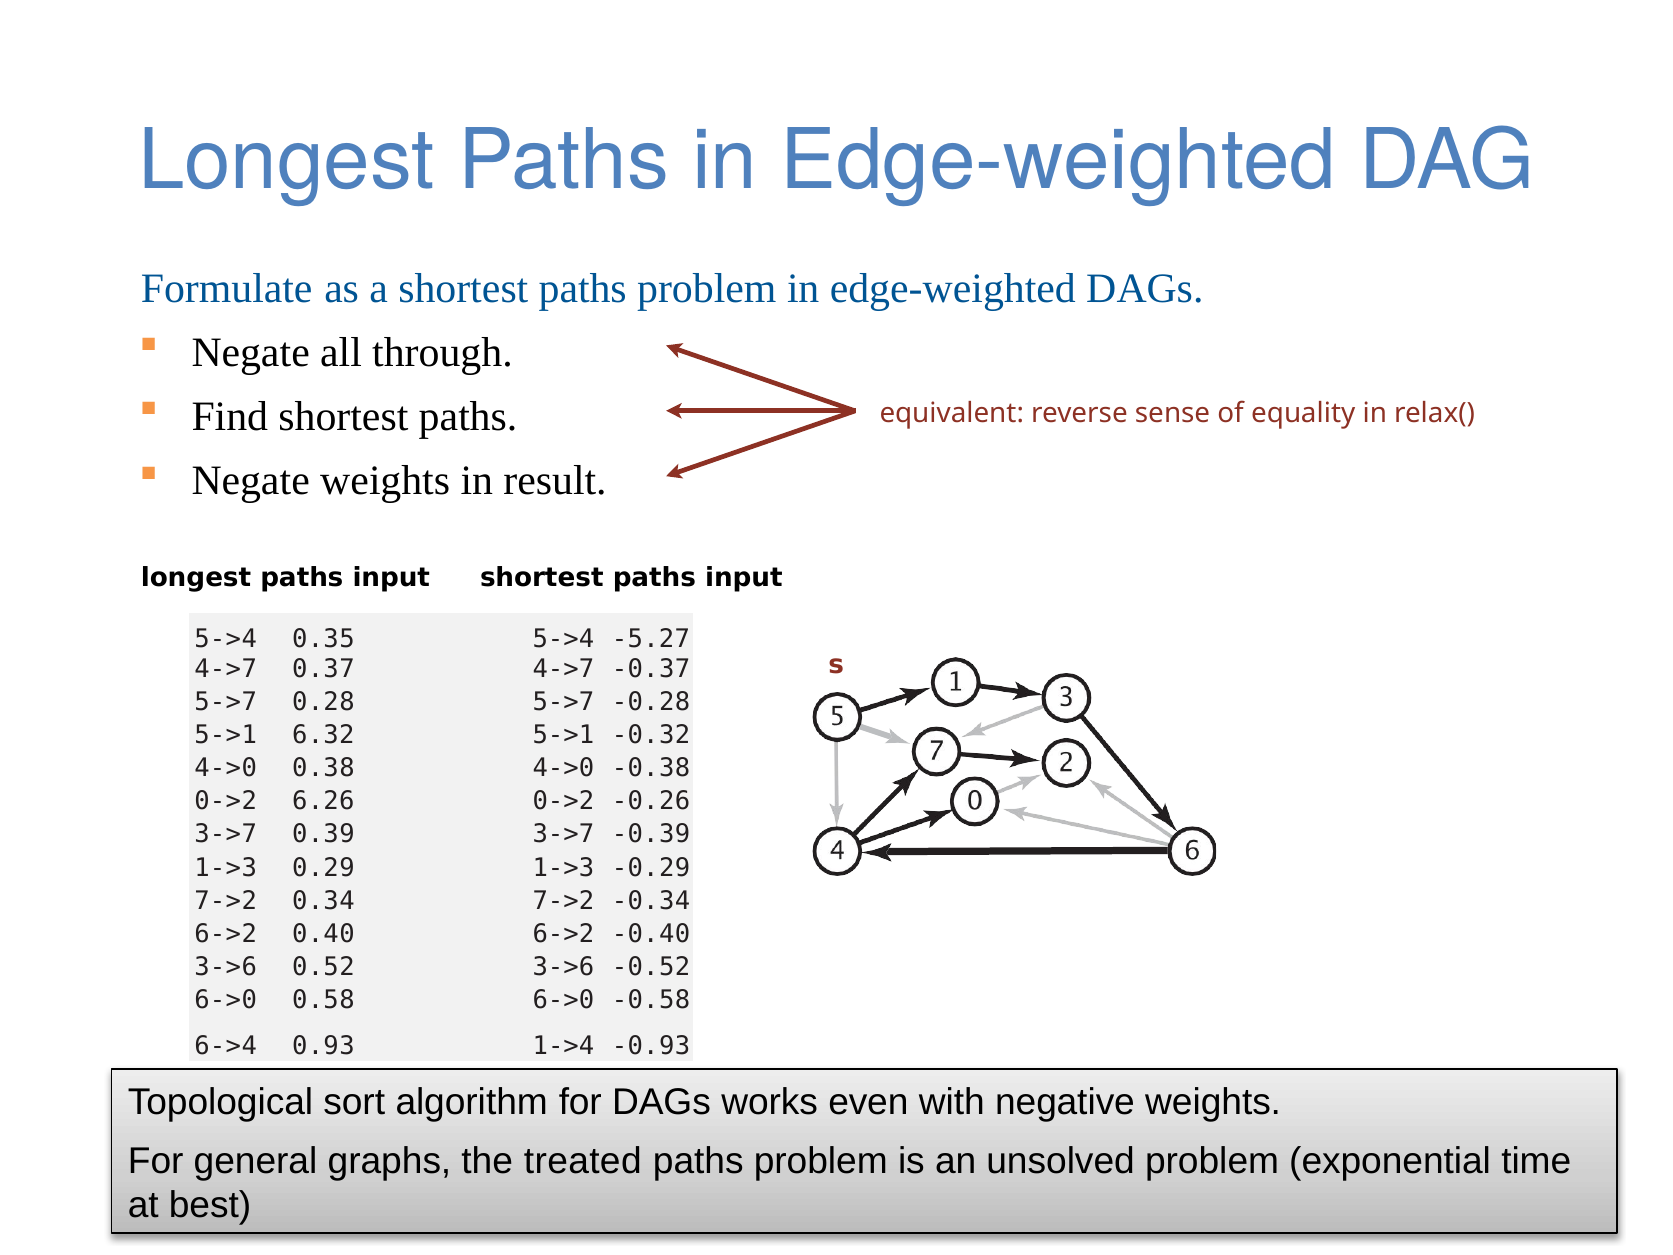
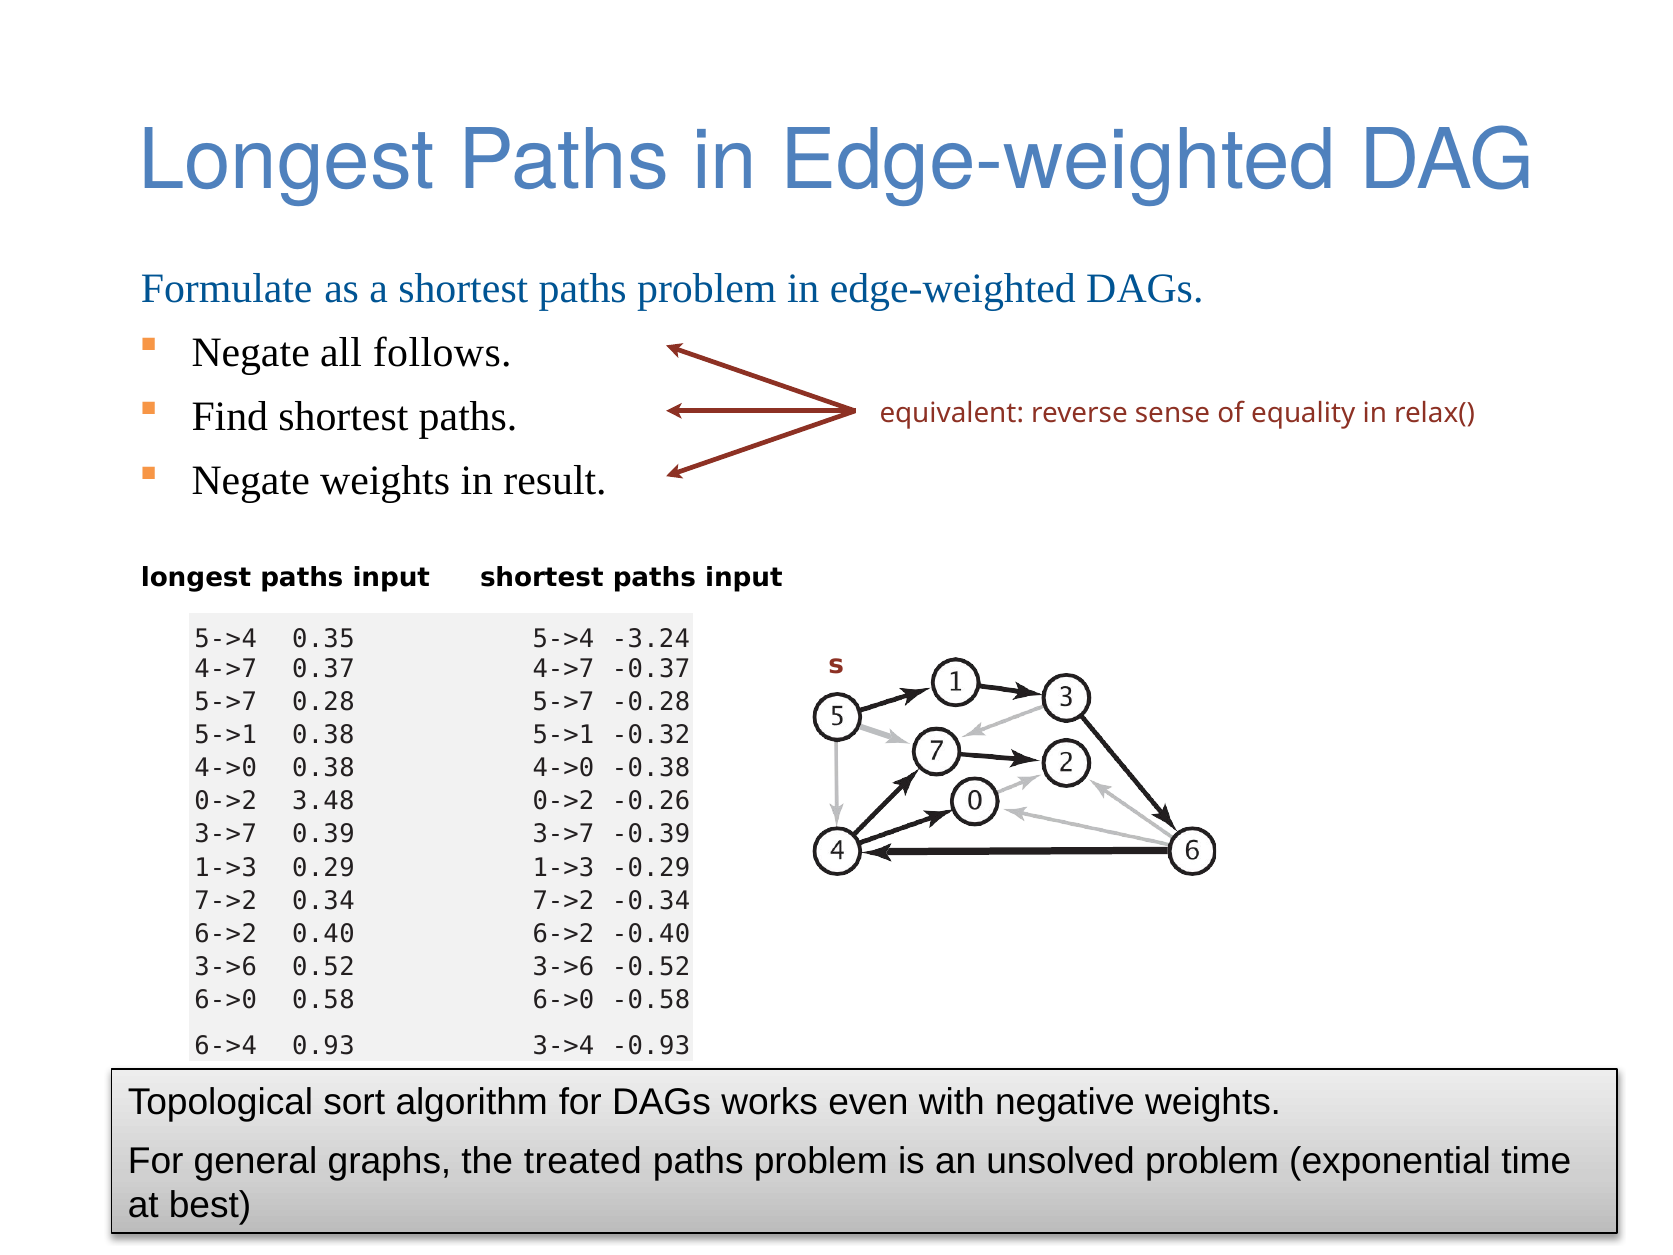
through: through -> follows (442, 353)
-5.27: -5.27 -> -3.24 (651, 639)
5->1 6.32: 6.32 -> 0.38 (323, 735)
6.26: 6.26 -> 3.48 (323, 801)
1->4: 1->4 -> 3->4 (563, 1046)
